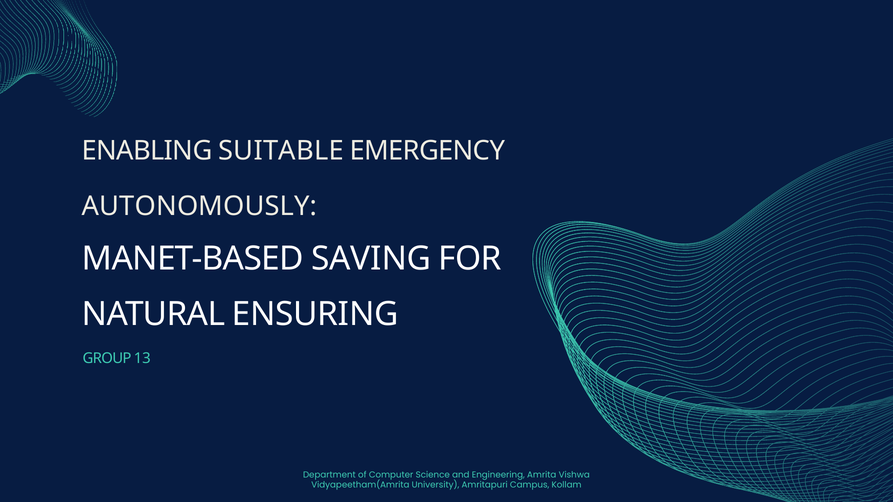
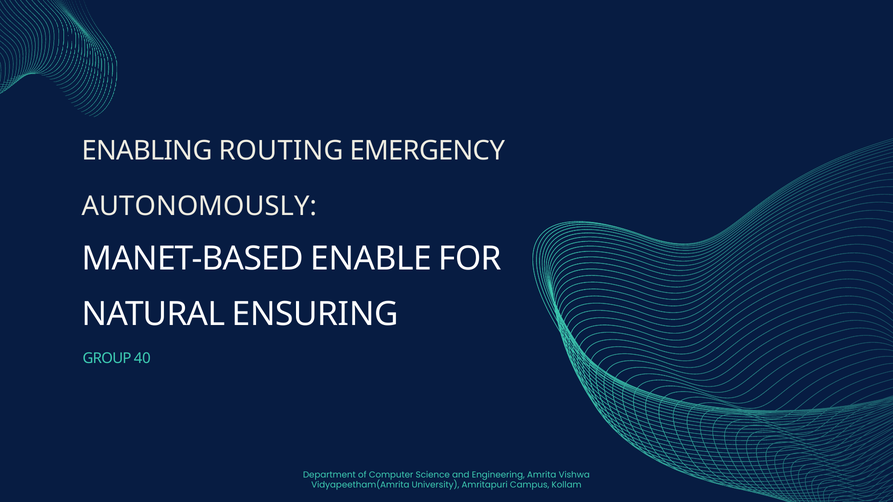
SUITABLE: SUITABLE -> ROUTING (281, 151)
SAVING: SAVING -> ENABLE (371, 259)
13: 13 -> 40 (142, 358)
